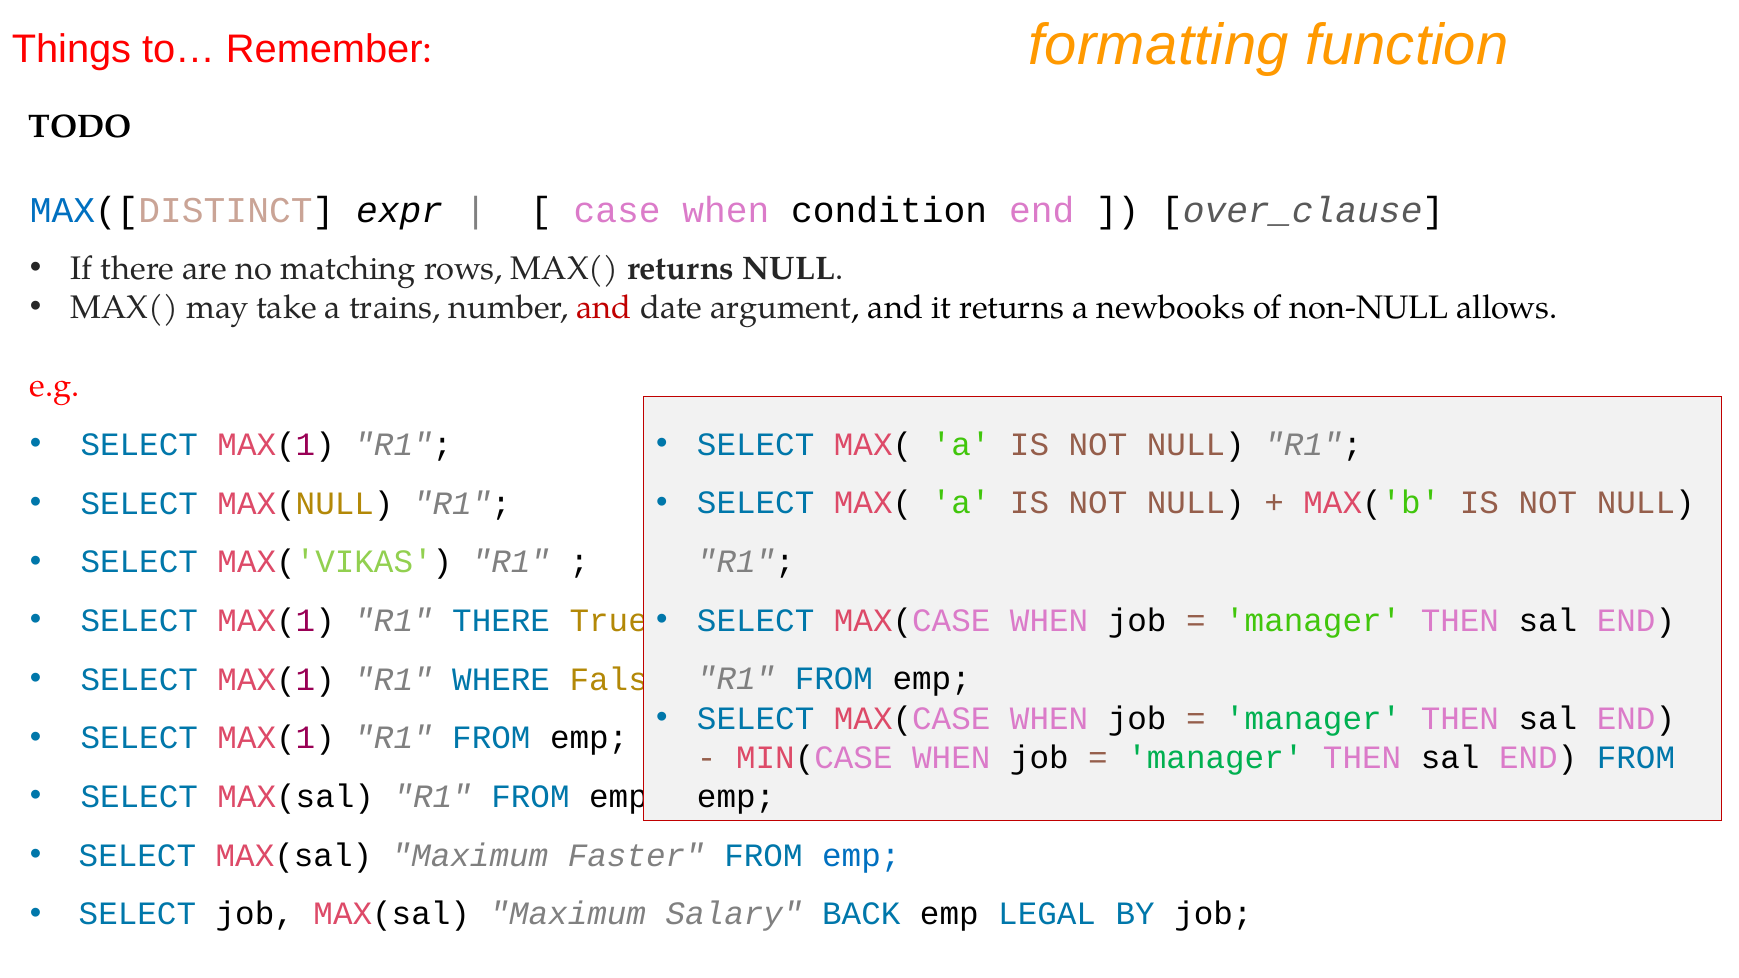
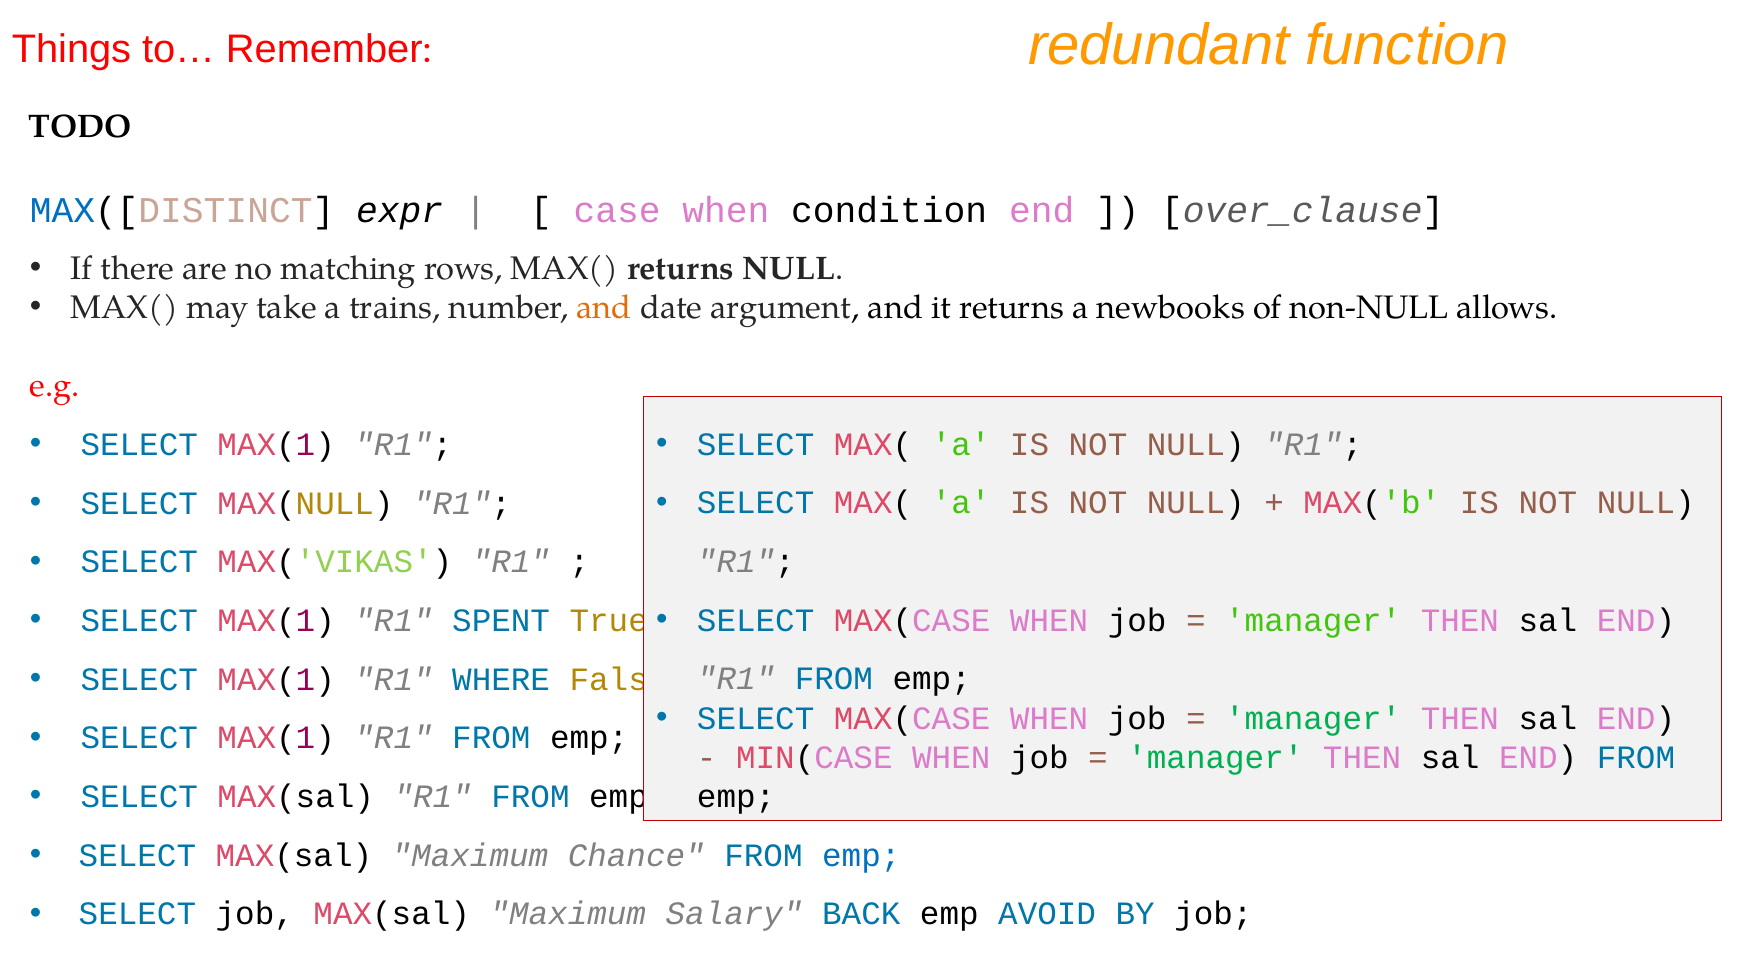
formatting: formatting -> redundant (1159, 45)
and colour: red -> orange (604, 308)
R1 THERE: THERE -> SPENT (501, 621)
Faster: Faster -> Chance (636, 856)
LEGAL: LEGAL -> AVOID (1047, 914)
